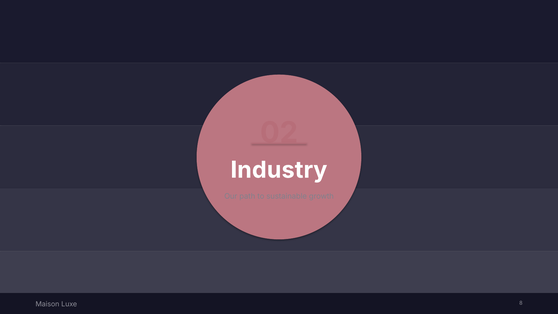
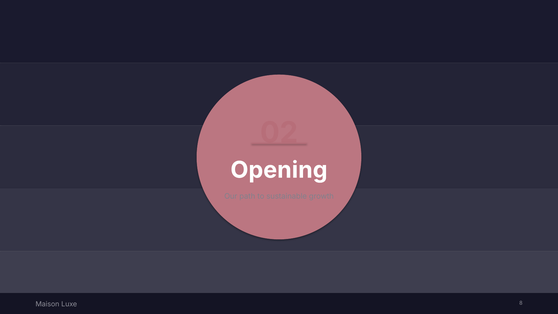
Industry: Industry -> Opening (279, 170)
